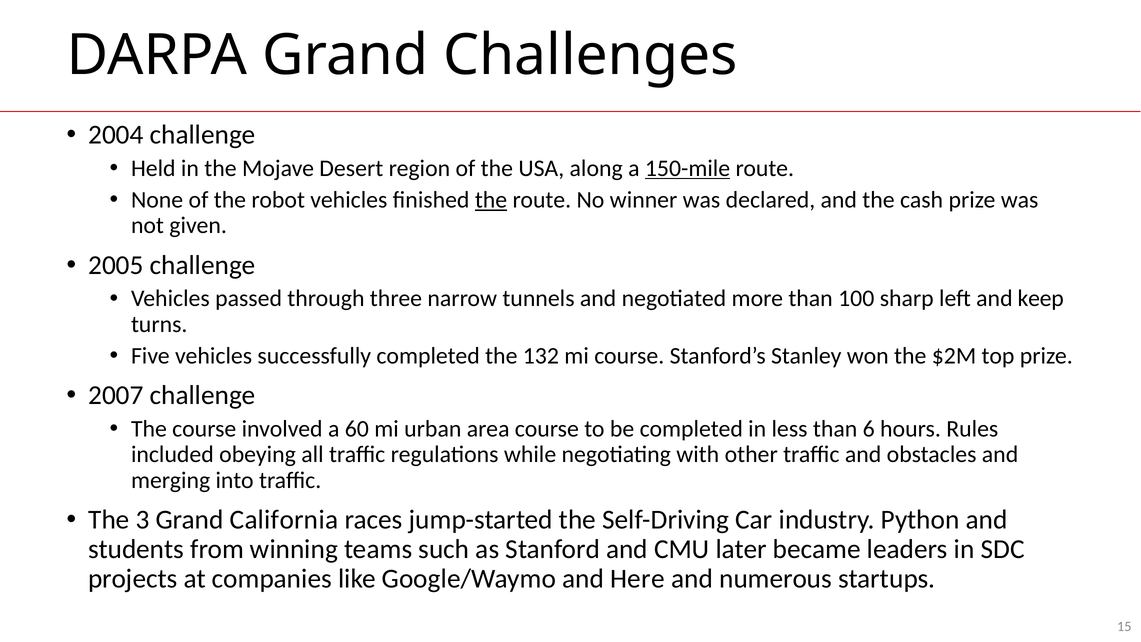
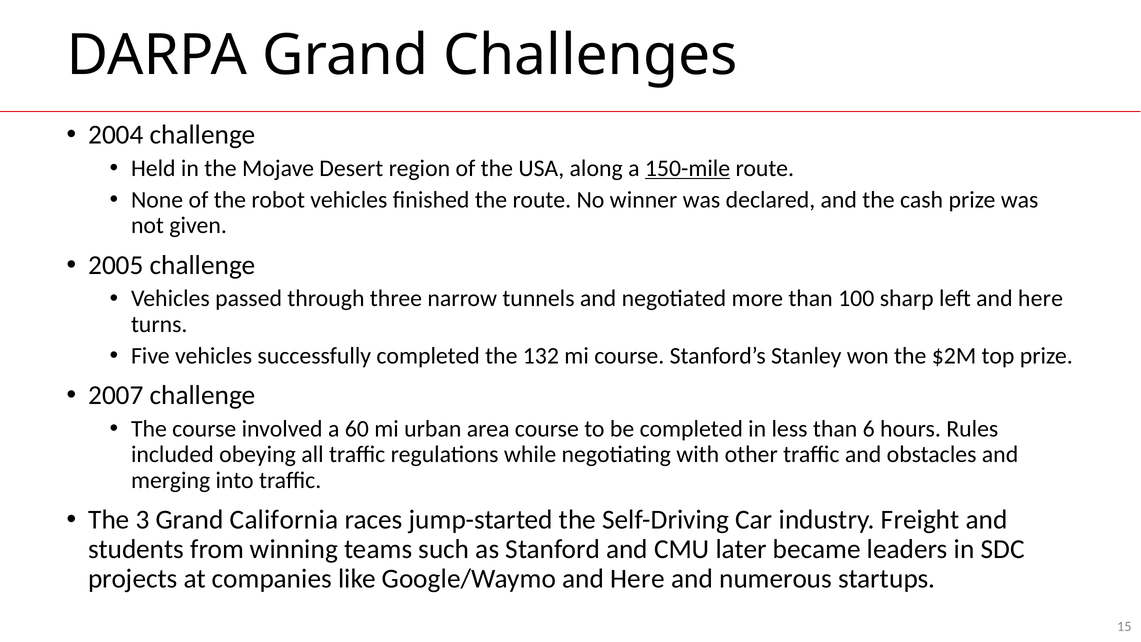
the underline: present -> none (491, 200)
left and keep: keep -> here (1040, 299)
Python: Python -> Freight (920, 520)
